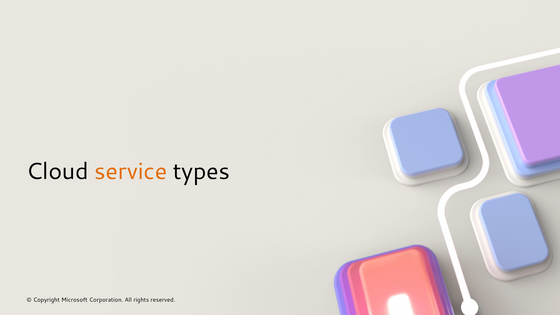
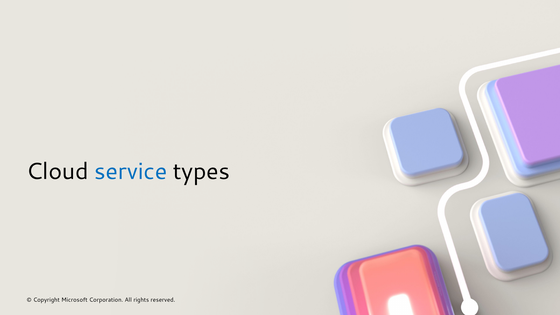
service colour: orange -> blue (131, 171)
